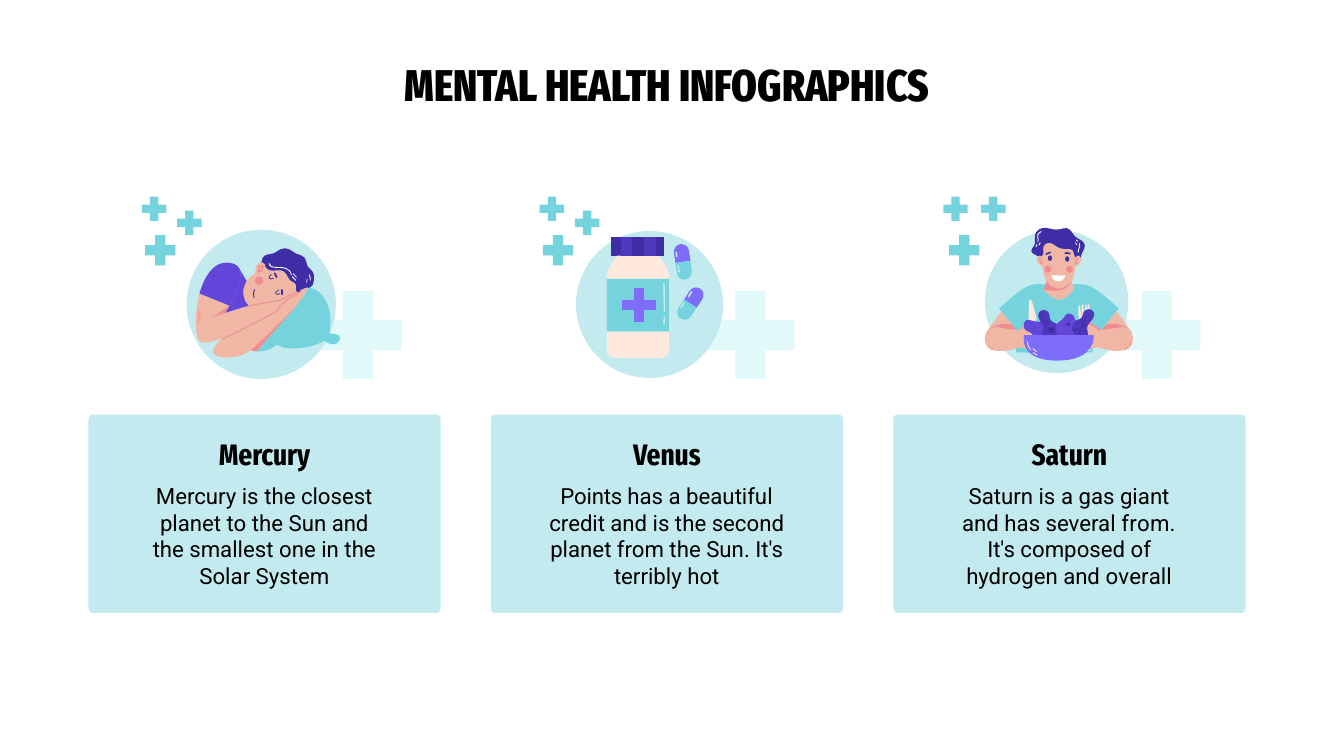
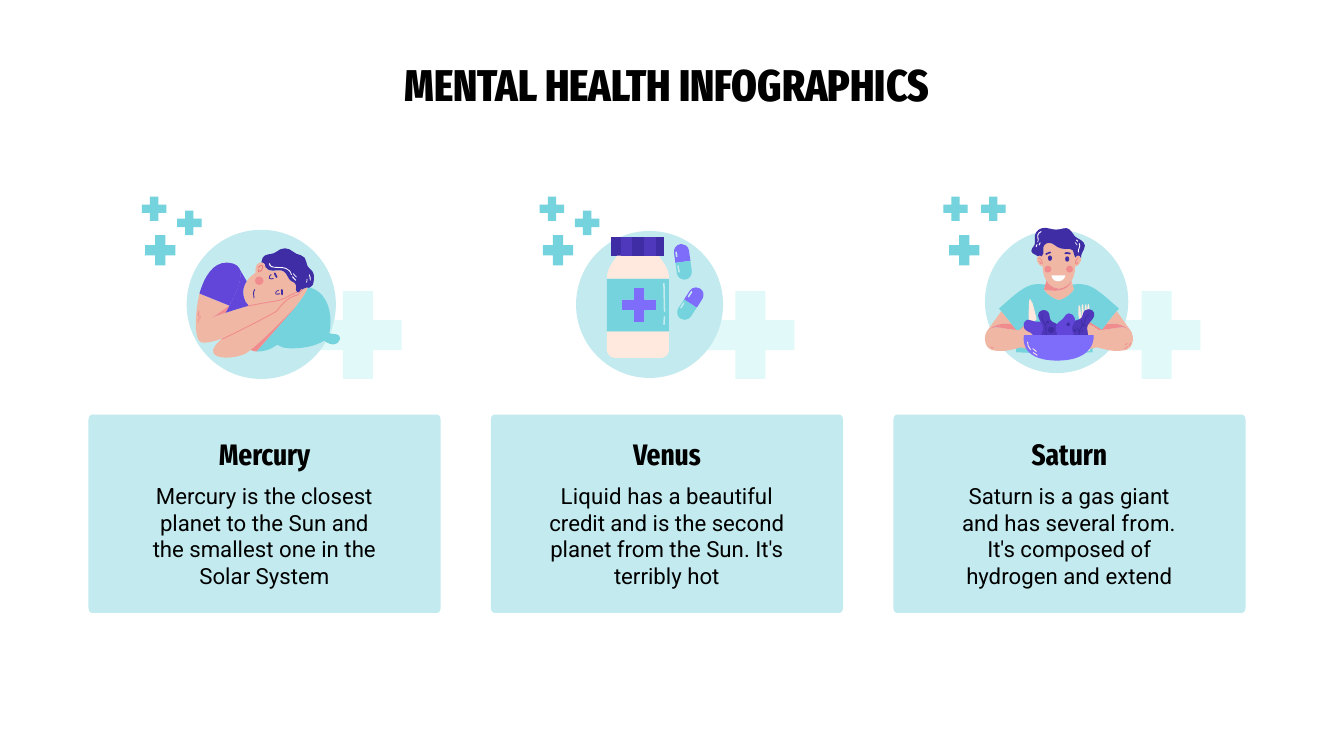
Points: Points -> Liquid (591, 498)
overall: overall -> extend (1139, 578)
